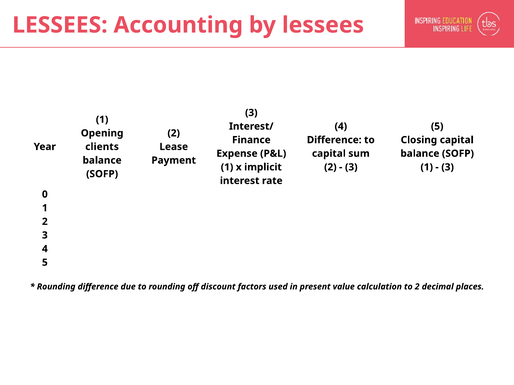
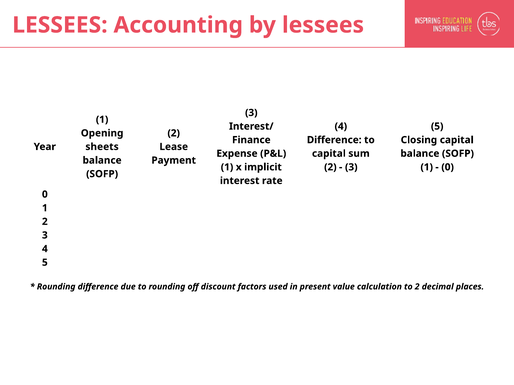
clients: clients -> sheets (102, 147)
3: 3 -> 0 (448, 167)
